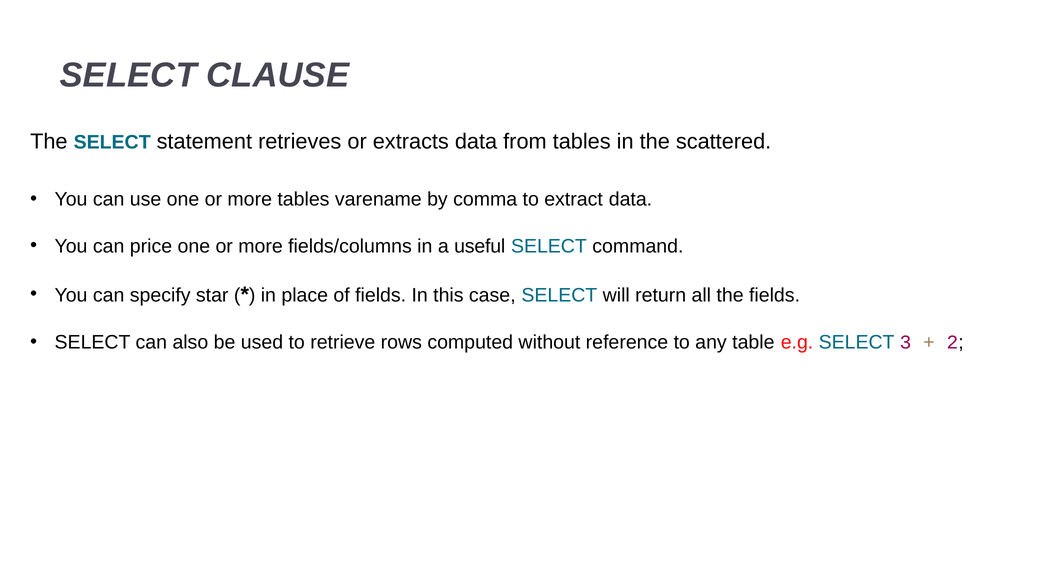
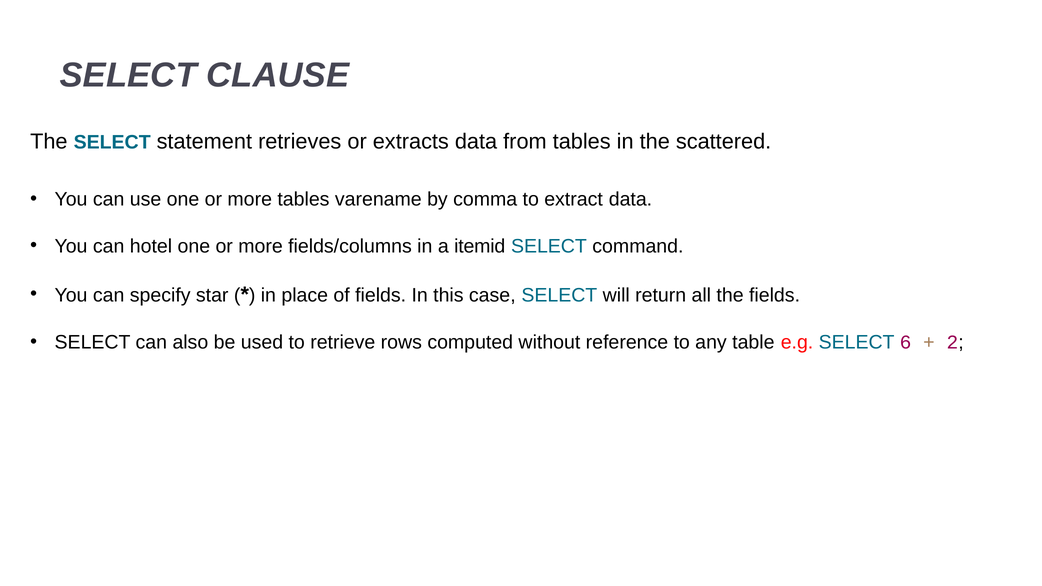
price: price -> hotel (151, 246)
useful: useful -> itemid (480, 246)
3: 3 -> 6 (906, 343)
